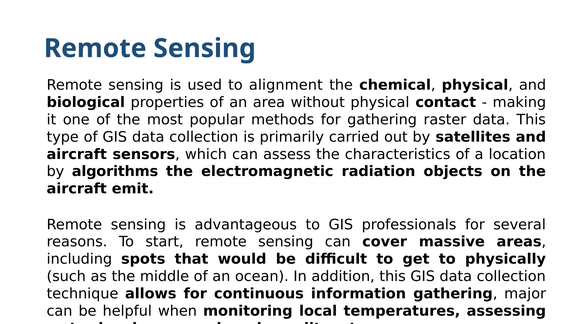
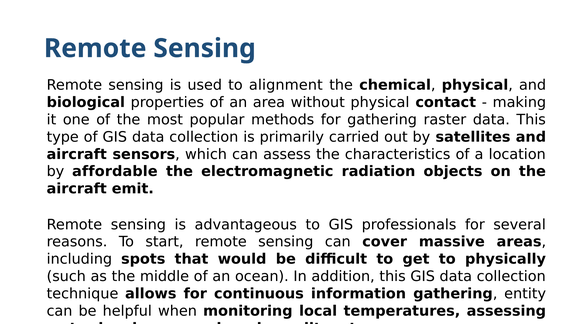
algorithms: algorithms -> affordable (115, 172)
major: major -> entity (525, 294)
